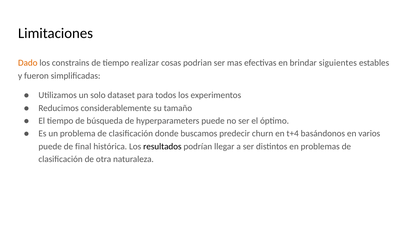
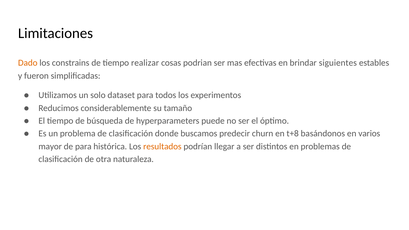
t+4: t+4 -> t+8 (293, 134)
puede: puede -> mayor (50, 146)
de final: final -> para (83, 146)
resultados colour: black -> orange (162, 146)
